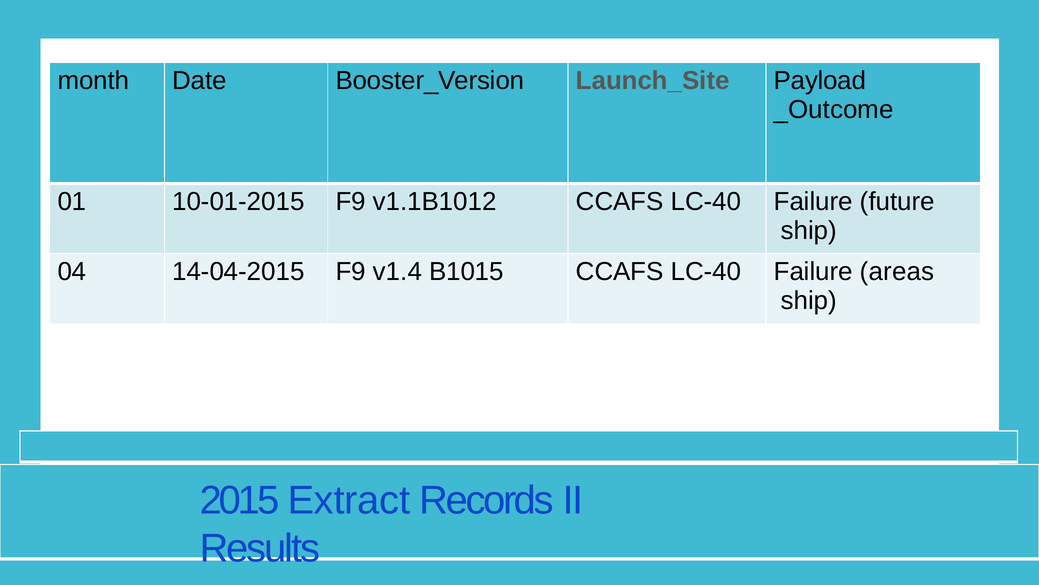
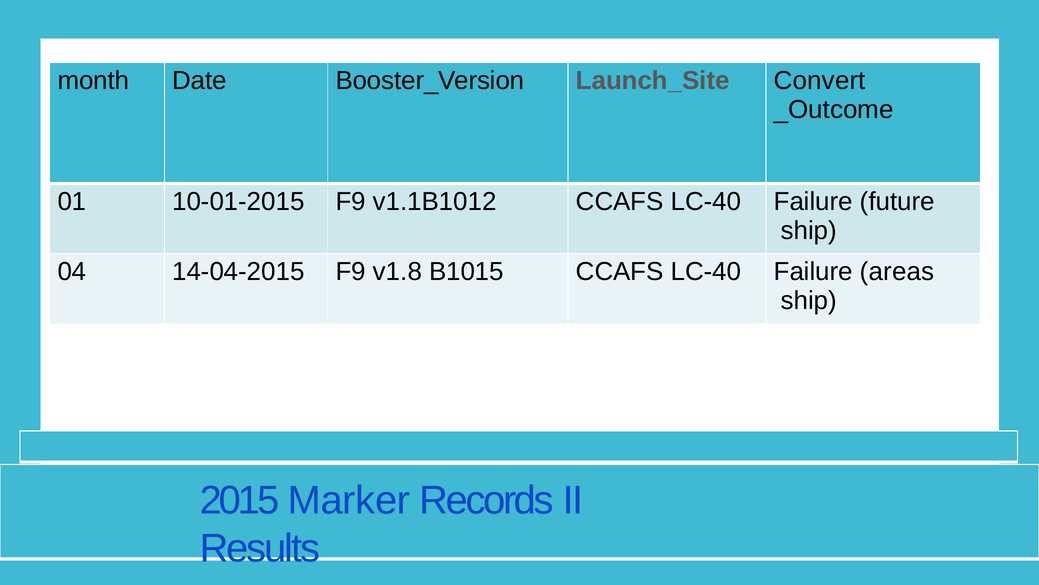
Payload: Payload -> Convert (820, 80)
v1.4: v1.4 -> v1.8 (397, 272)
Extract: Extract -> Marker (349, 500)
